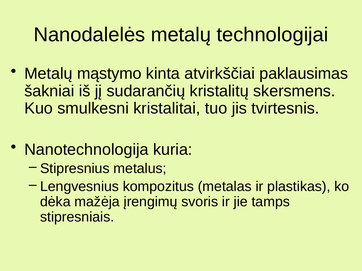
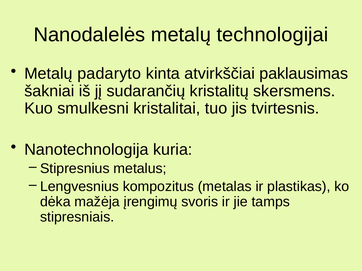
mąstymo: mąstymo -> padaryto (109, 74)
